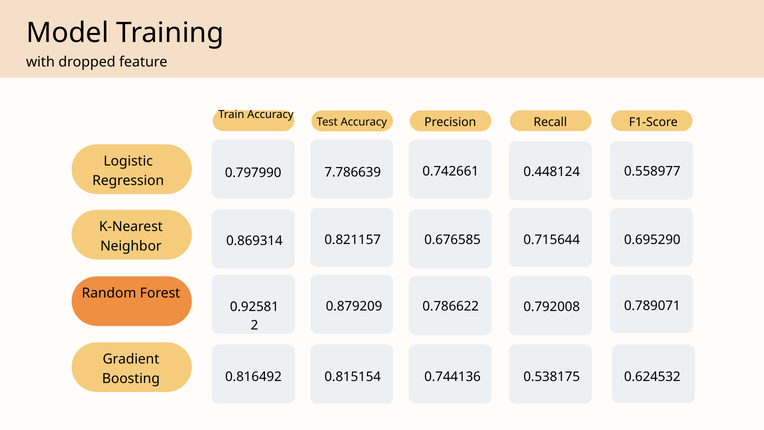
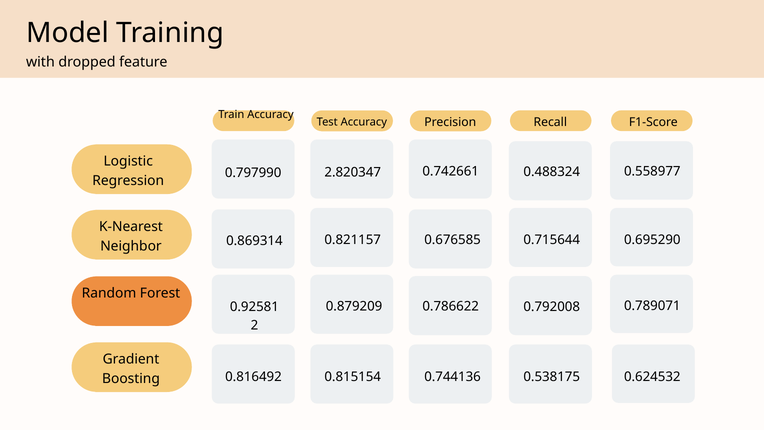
0.448124: 0.448124 -> 0.488324 (552, 172)
7.786639: 7.786639 -> 2.820347 (353, 172)
